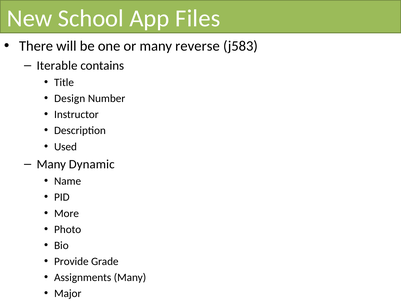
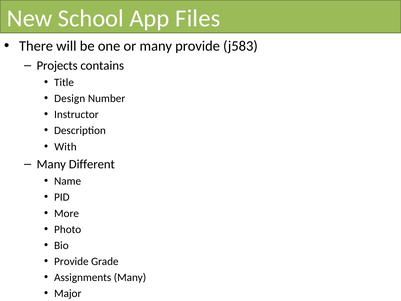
many reverse: reverse -> provide (198, 46)
Iterable: Iterable -> Projects (57, 65)
Used: Used -> With (65, 147)
Dynamic: Dynamic -> Different (92, 164)
